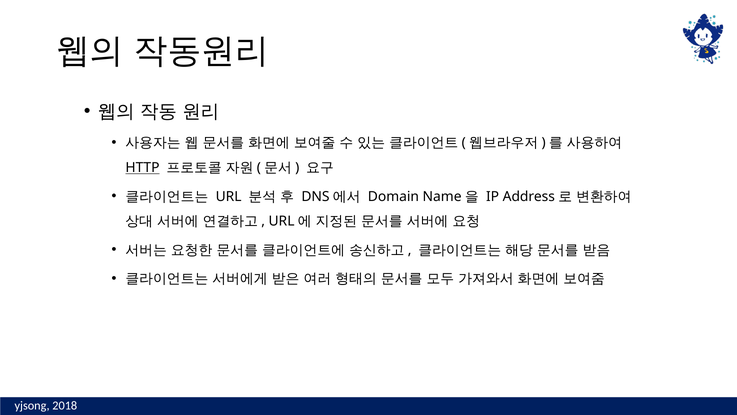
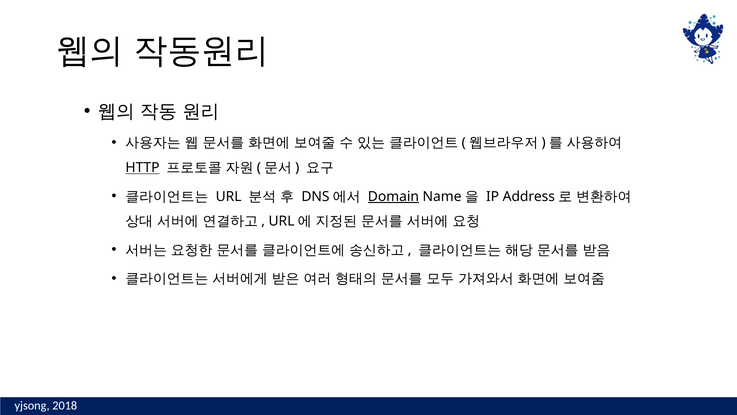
Domain underline: none -> present (393, 196)
